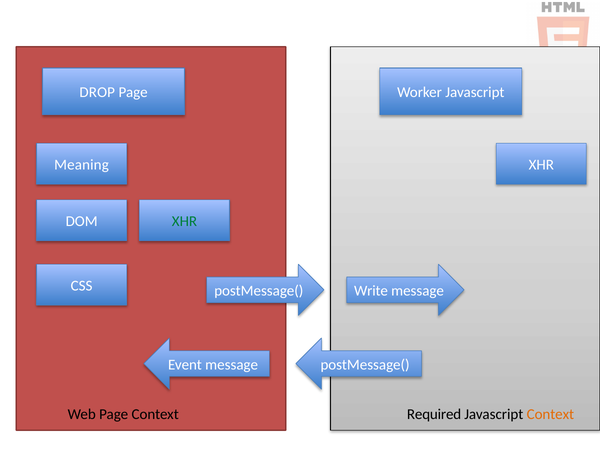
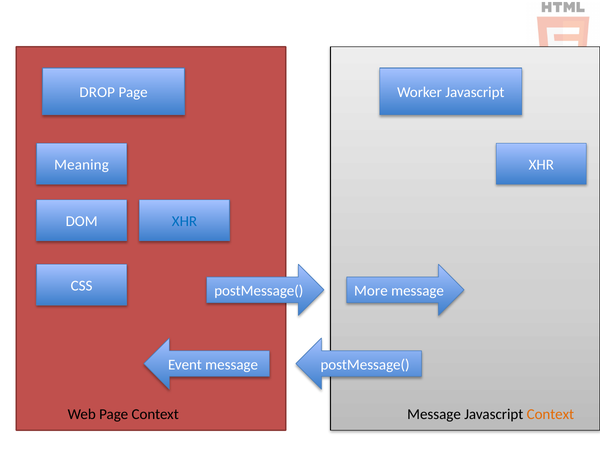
XHR colour: green -> blue (184, 221)
Write: Write -> More (371, 291)
Required: Required -> Message (434, 414)
